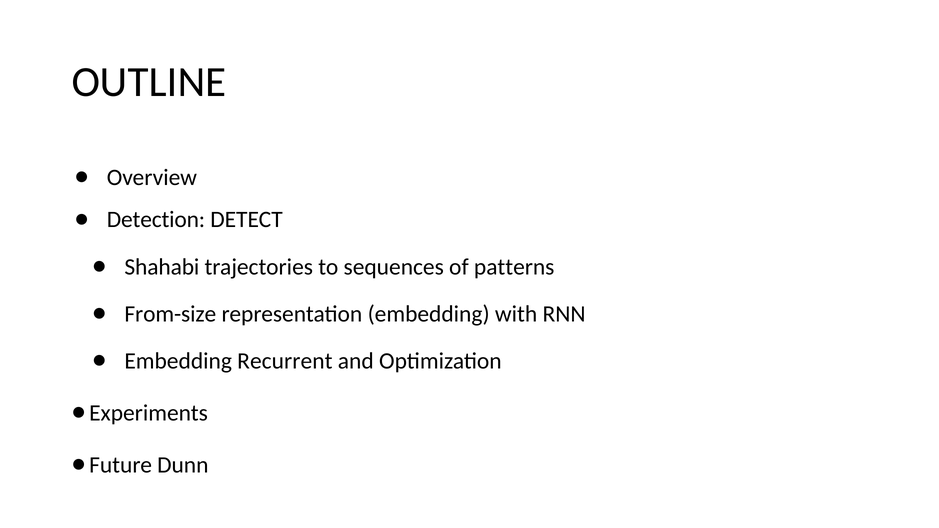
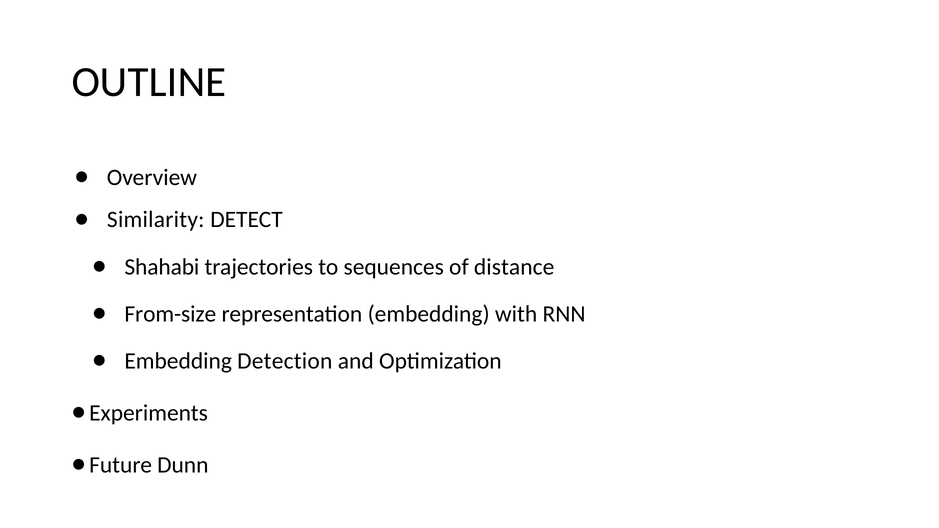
Detection: Detection -> Similarity (156, 220)
patterns: patterns -> distance (514, 267)
Recurrent: Recurrent -> Detection (285, 361)
